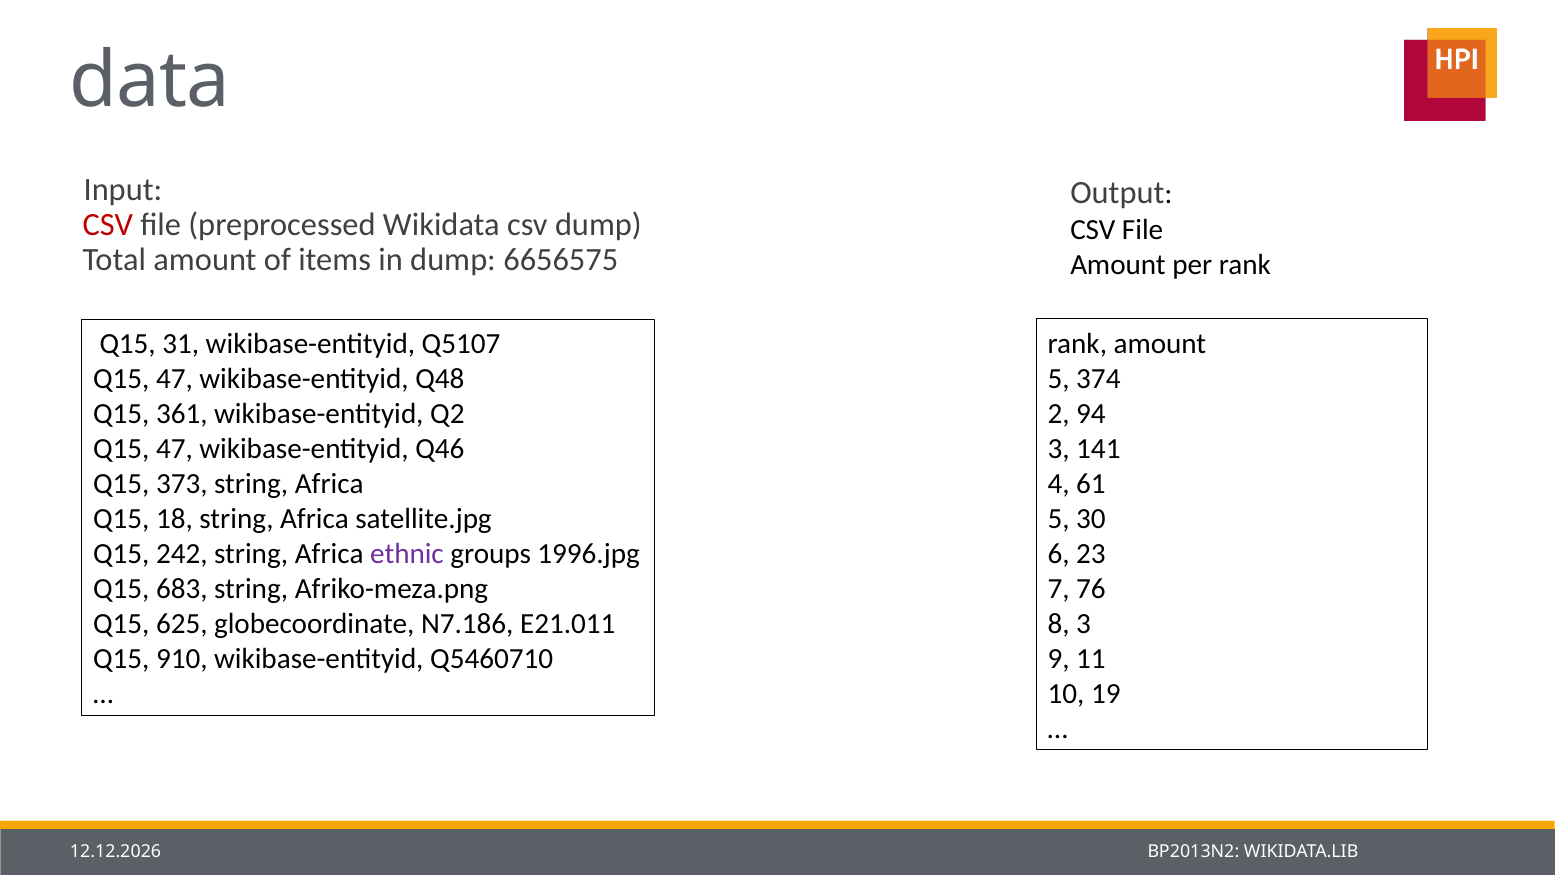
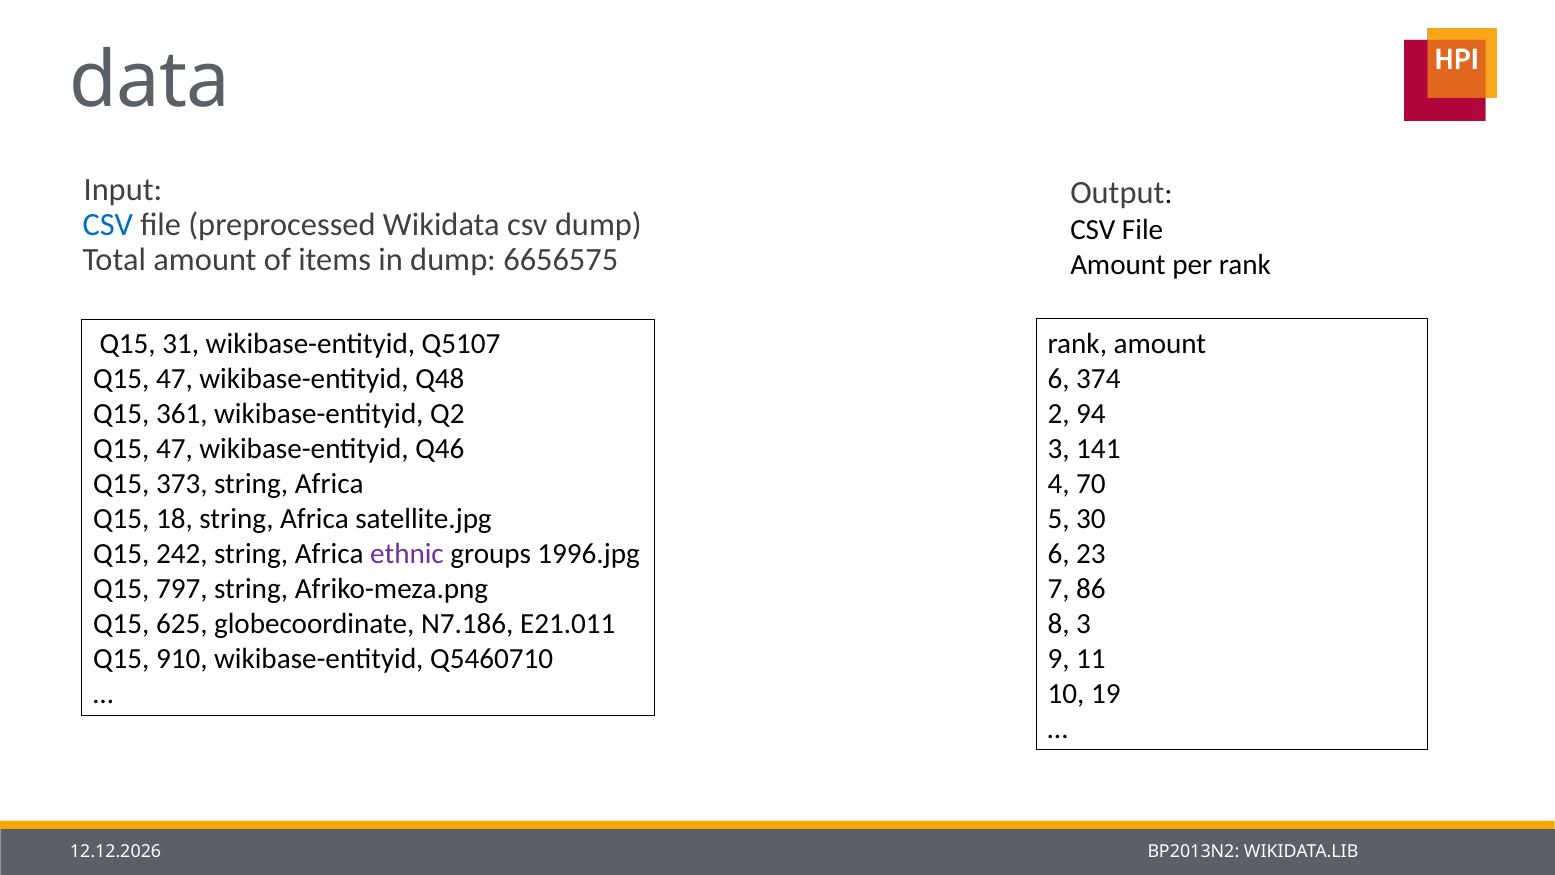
CSV colour: red -> blue (108, 224)
5: 5 -> 6 (1059, 379)
61: 61 -> 70 (1091, 484)
76: 76 -> 86 (1091, 588)
683: 683 -> 797 (182, 589)
